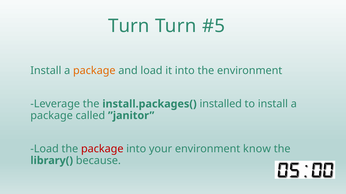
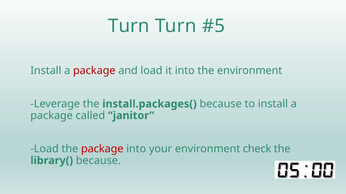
package colour: orange -> red (94, 71)
install.packages( installed: installed -> because (221, 104)
know: know -> check (257, 149)
